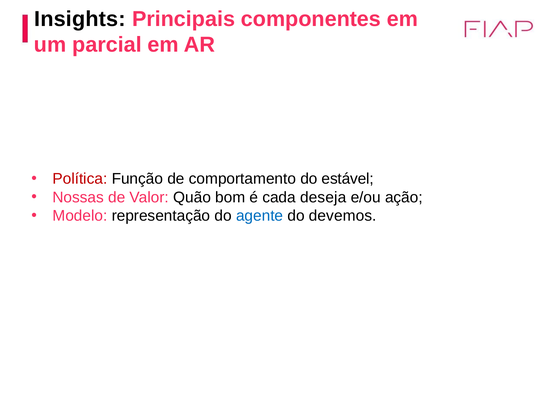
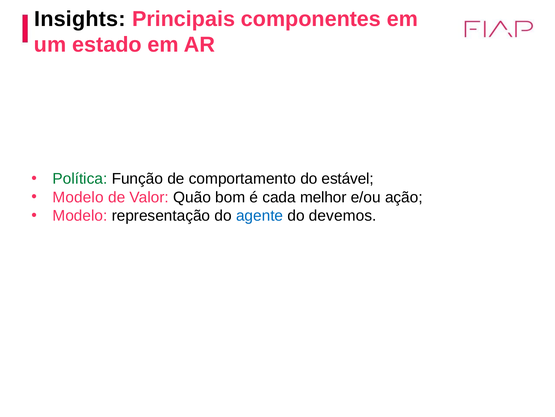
parcial: parcial -> estado (107, 45)
Política colour: red -> green (80, 178)
Nossas: Nossas -> Modelo (78, 197)
deseja: deseja -> melhor (323, 197)
